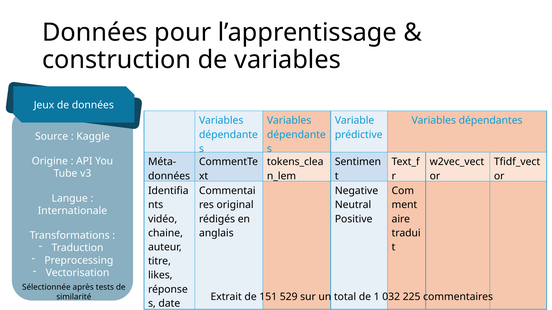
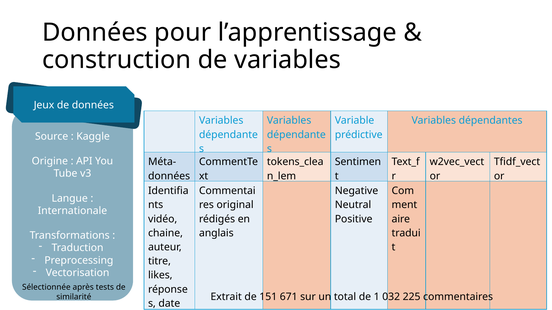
529: 529 -> 671 (289, 297)
